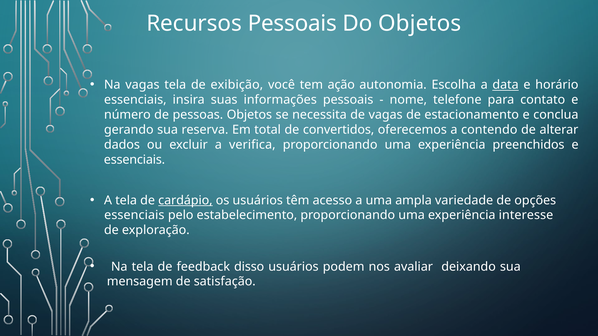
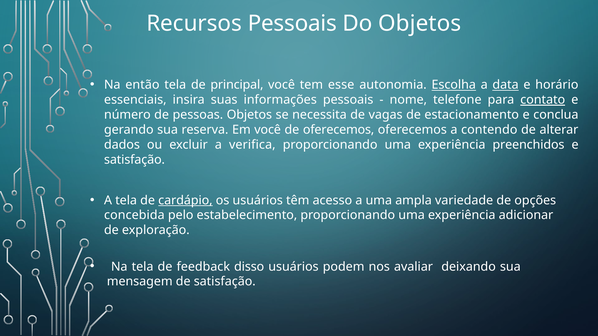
Na vagas: vagas -> então (142, 85)
exibição: exibição -> principal (237, 85)
ação: ação -> esse (341, 85)
Escolha underline: none -> present (454, 85)
contato underline: none -> present (543, 100)
Em total: total -> você (268, 130)
de convertidos: convertidos -> oferecemos (339, 130)
essenciais: essenciais -> satisfação (134, 160)
essenciais: essenciais -> concebida (134, 215)
interesse: interesse -> adicionar (526, 215)
